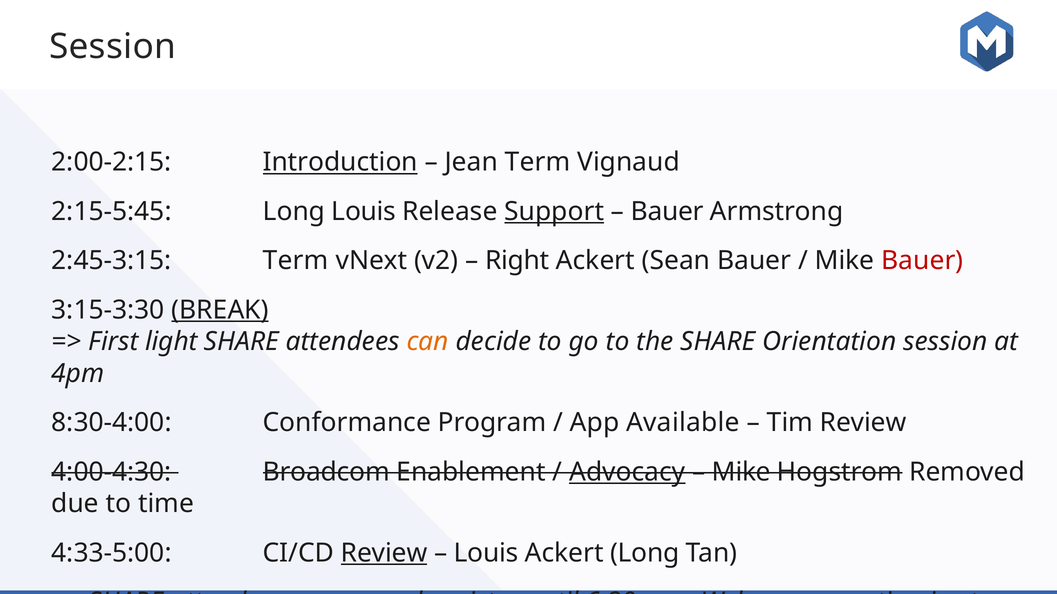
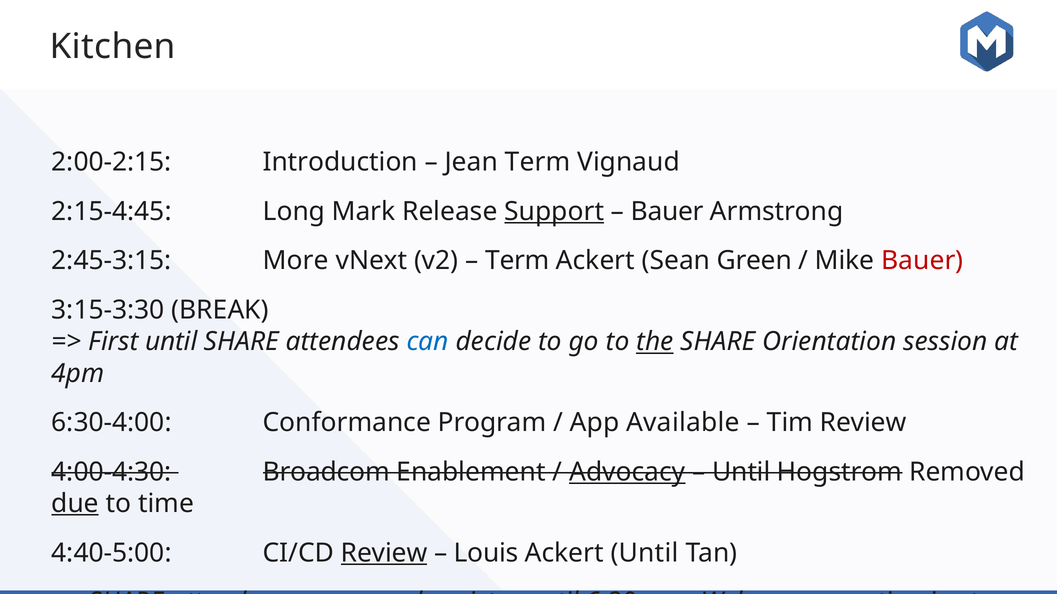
Session: Session -> Kitchen (113, 47)
Introduction underline: present -> none (340, 162)
2:15-5:45: 2:15-5:45 -> 2:15-4:45 (111, 212)
Long Louis: Louis -> Mark (364, 212)
2:45-3:15 Term: Term -> More (296, 261)
Right: Right -> Term (517, 261)
Sean Bauer: Bauer -> Green (754, 261)
BREAK underline: present -> none (220, 310)
First light: light -> until (171, 342)
can colour: orange -> blue (428, 342)
the underline: none -> present (655, 342)
8:30-4:00: 8:30-4:00 -> 6:30-4:00 (111, 423)
Mike: Mike -> Until (741, 472)
due underline: none -> present (75, 504)
4:33-5:00: 4:33-5:00 -> 4:40-5:00 (111, 553)
Ackert Long: Long -> Until (645, 553)
